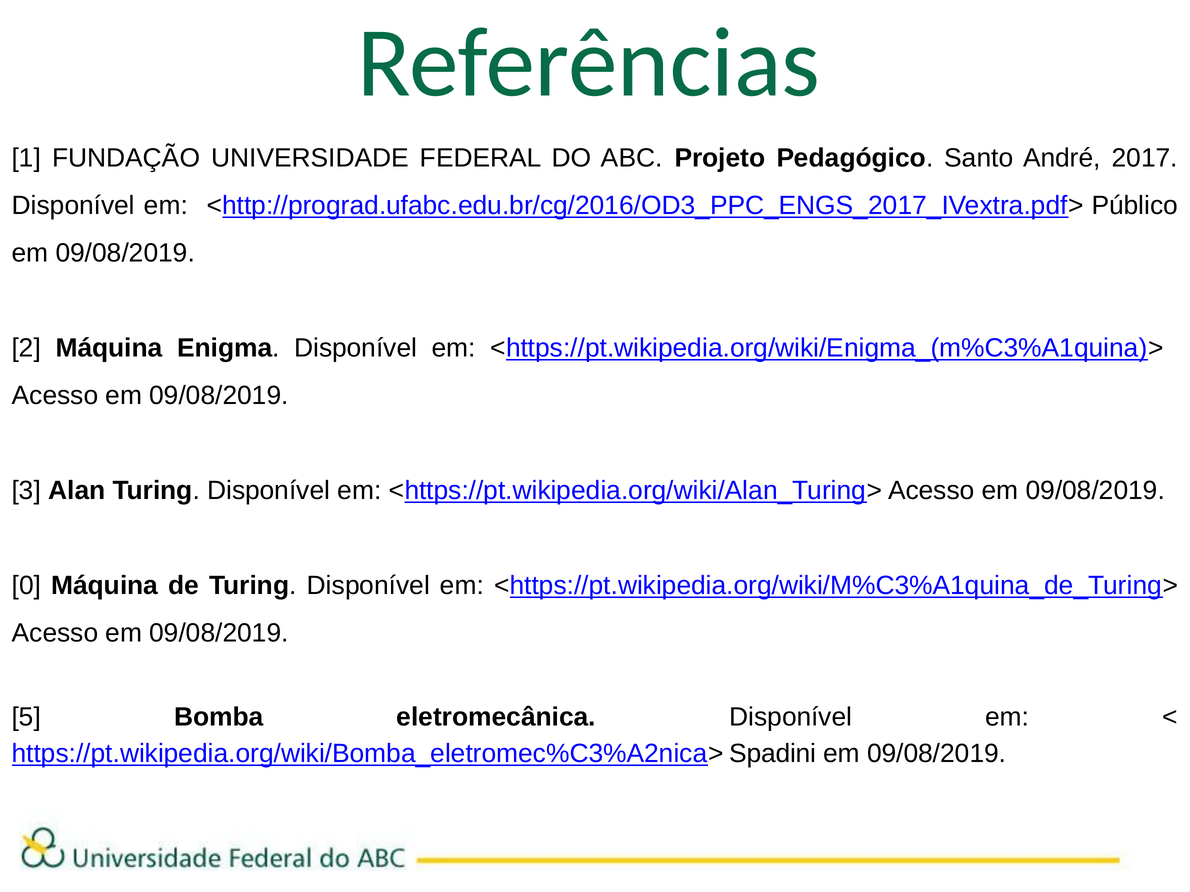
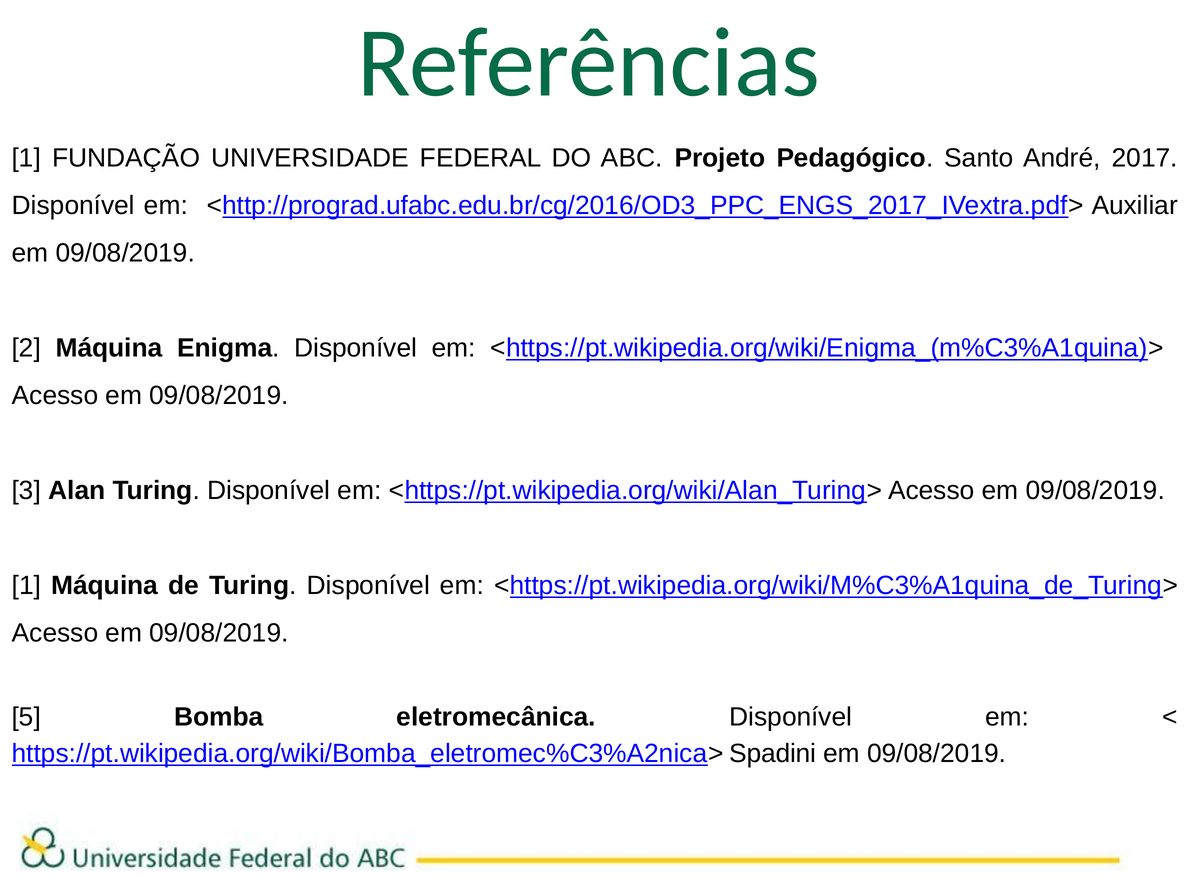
Público: Público -> Auxiliar (1135, 206)
0: 0 -> 1 (26, 586)
